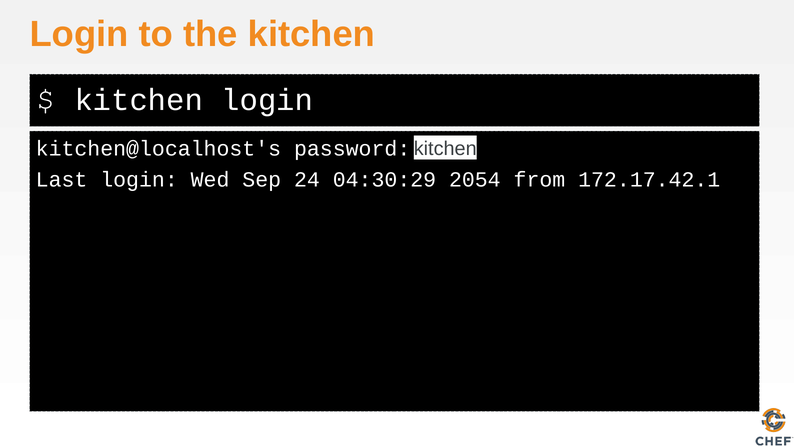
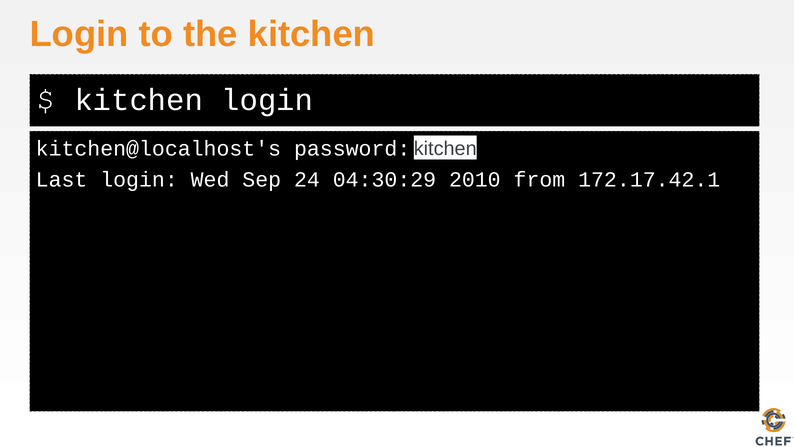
2054: 2054 -> 2010 (475, 179)
